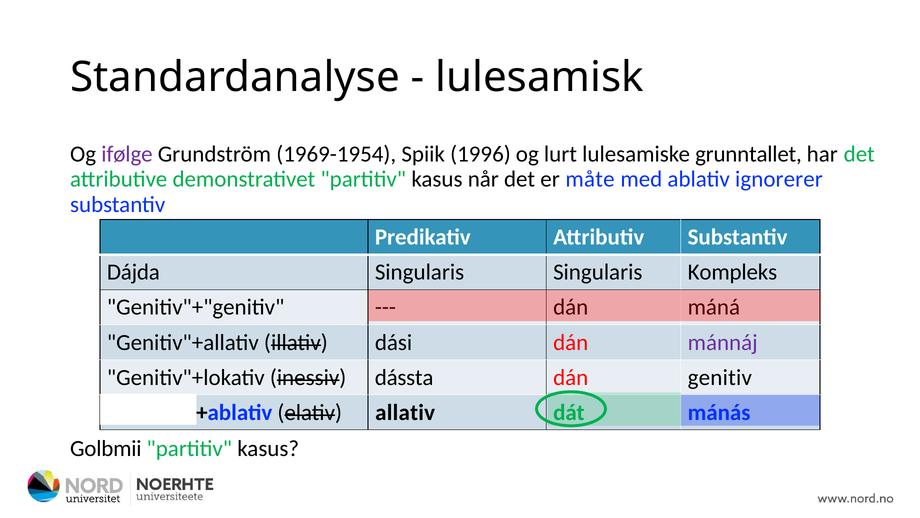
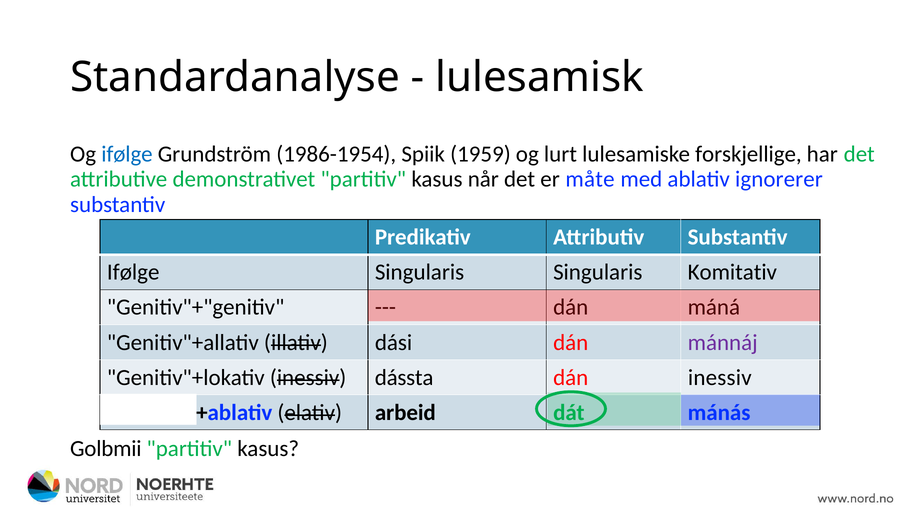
ifølge colour: purple -> blue (127, 154)
1969-1954: 1969-1954 -> 1986-1954 (336, 154)
1996: 1996 -> 1959 (480, 154)
grunntallet: grunntallet -> forskjellige (748, 154)
Dájda: Dájda -> Ifølge (133, 272)
Kompleks: Kompleks -> Komitativ (732, 272)
dán genitiv: genitiv -> inessiv (720, 377)
allativ: allativ -> arbeid (405, 412)
